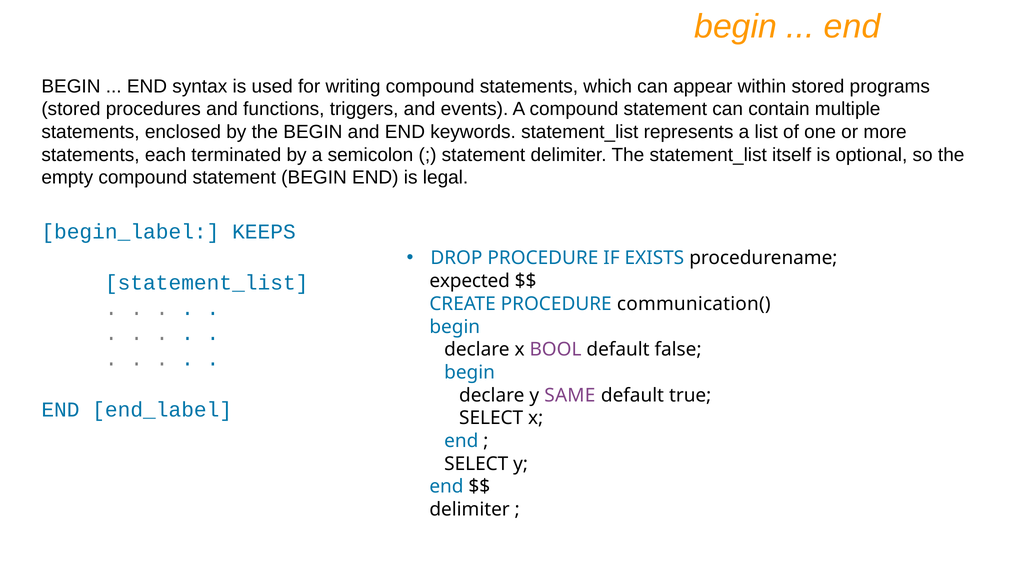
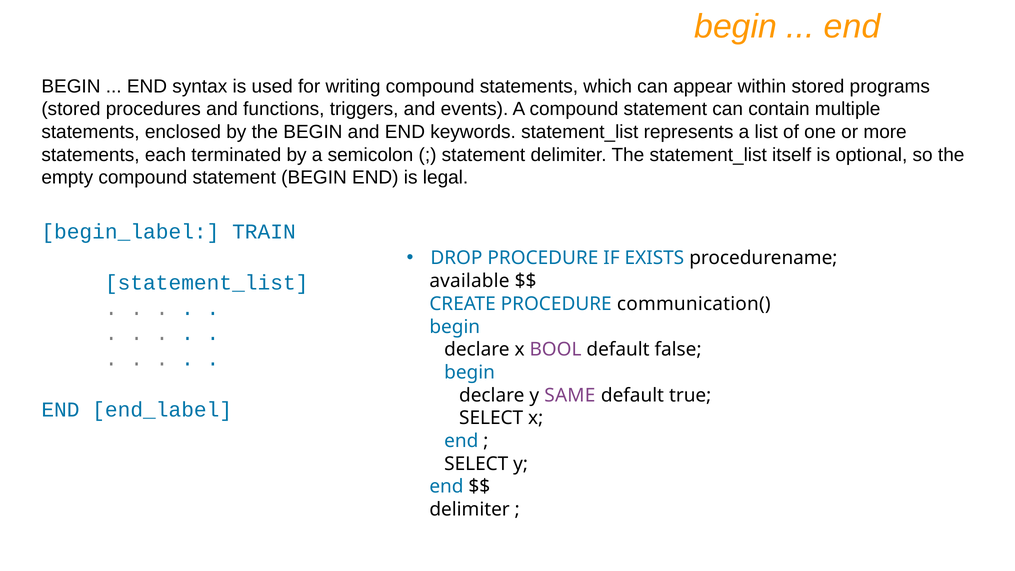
KEEPS: KEEPS -> TRAIN (264, 232)
expected: expected -> available (469, 281)
